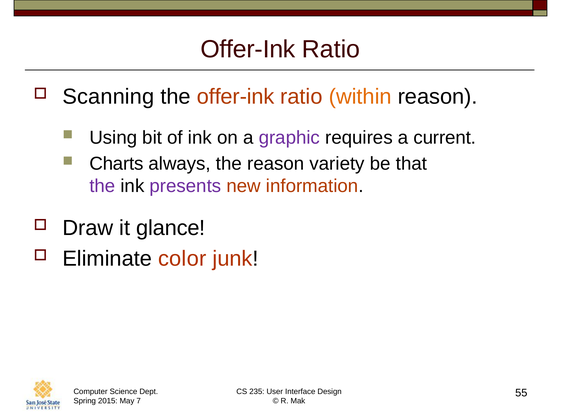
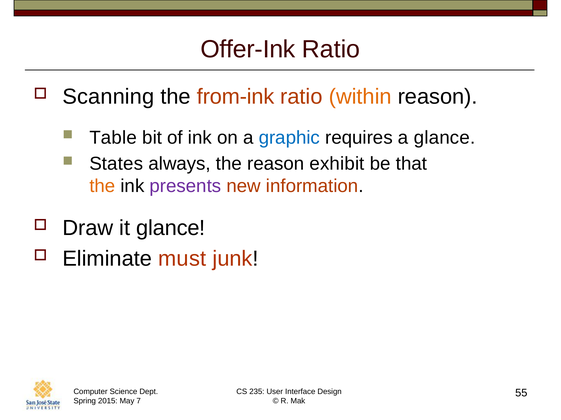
the offer-ink: offer-ink -> from-ink (236, 97)
Using: Using -> Table (113, 138)
graphic colour: purple -> blue (289, 138)
a current: current -> glance (445, 138)
Charts: Charts -> States (116, 164)
variety: variety -> exhibit (337, 164)
the colour: purple -> orange (102, 186)
color: color -> must (182, 259)
